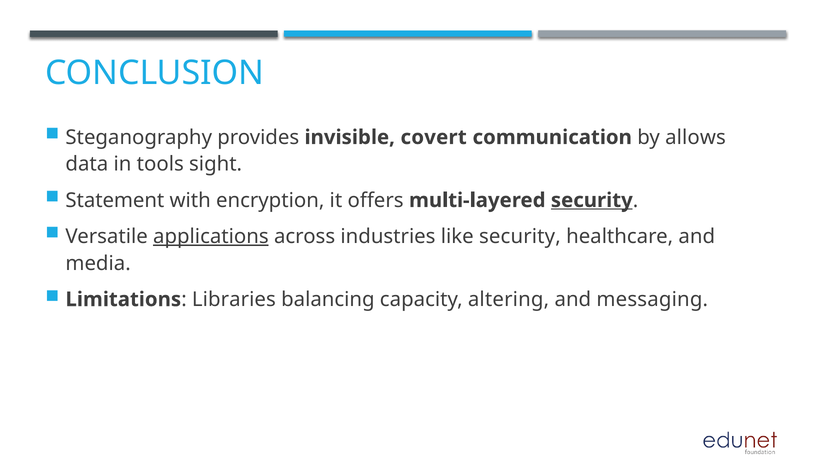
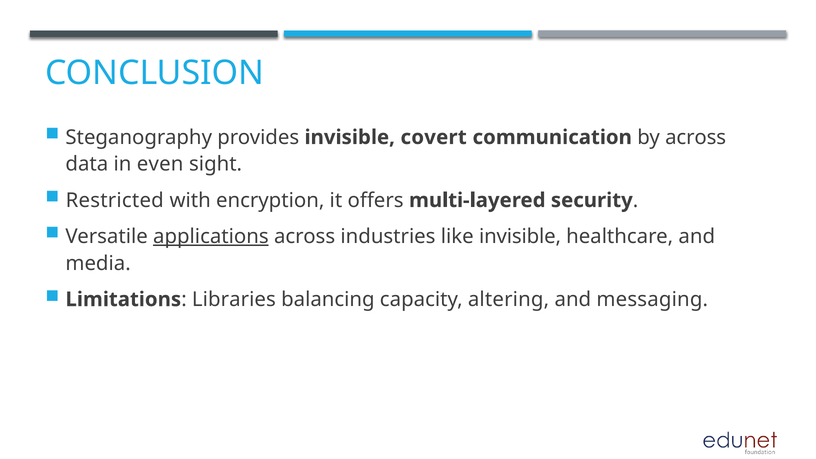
by allows: allows -> across (696, 137)
tools: tools -> even (160, 164)
Statement: Statement -> Restricted (115, 200)
security underline: present -> none (592, 200)
like security: security -> invisible (520, 236)
